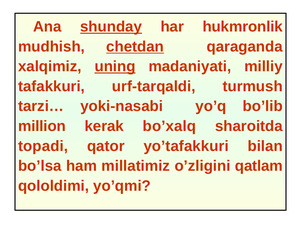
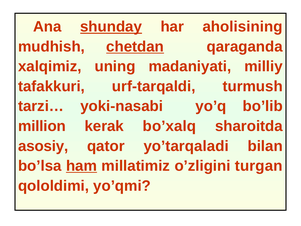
hukmronlik: hukmronlik -> aholisining (243, 27)
uning underline: present -> none (115, 66)
topadi: topadi -> asosiy (43, 146)
yo’tafakkuri: yo’tafakkuri -> yo’tarqaladi (186, 146)
ham underline: none -> present (82, 166)
qatlam: qatlam -> turgan (259, 166)
